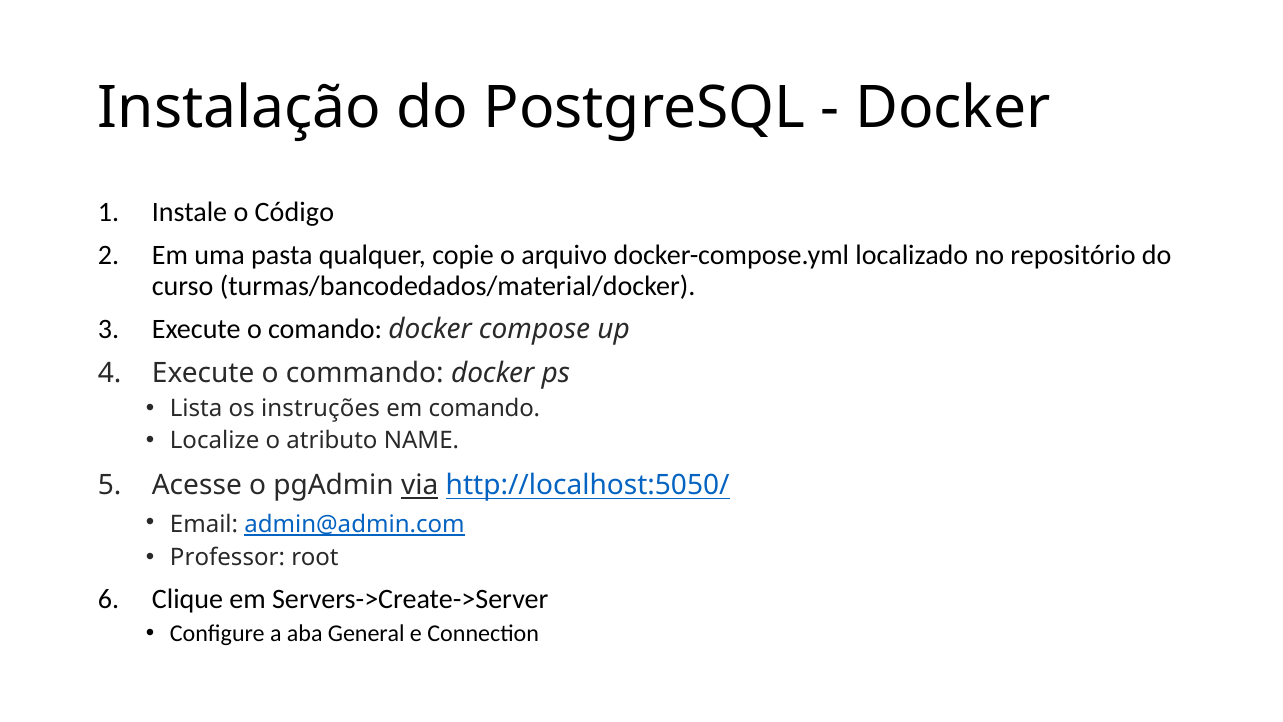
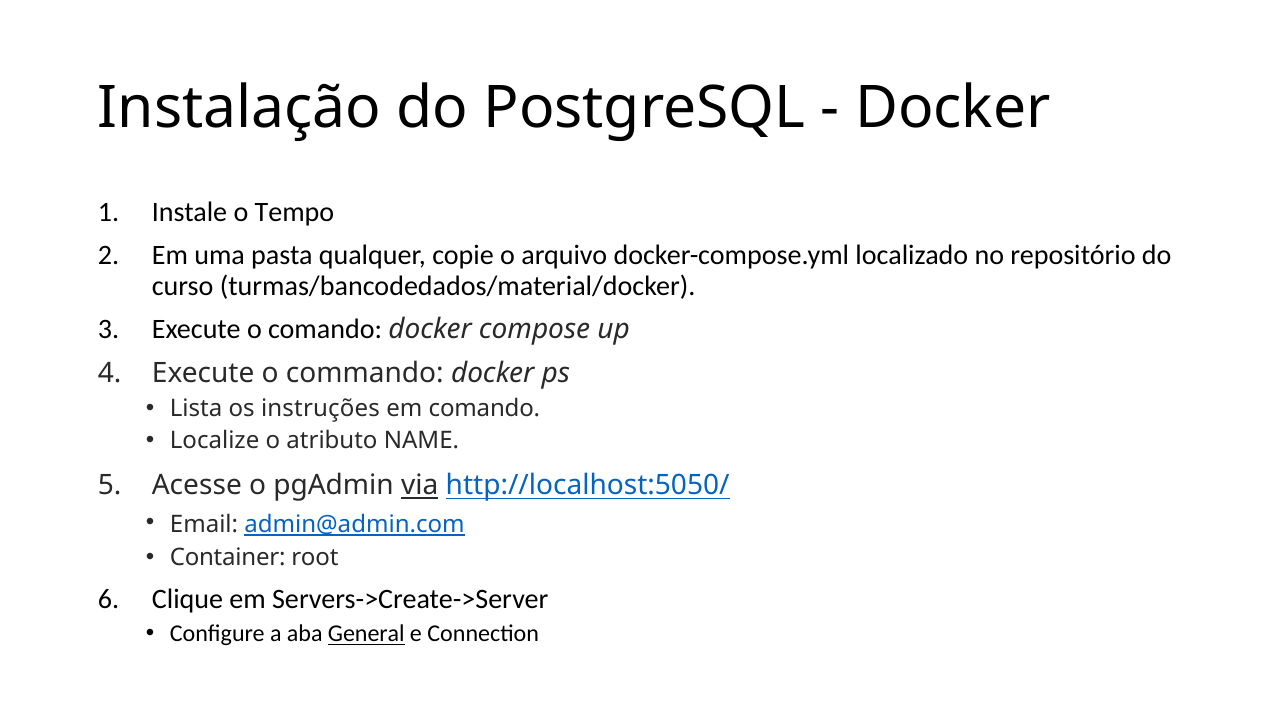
Código: Código -> Tempo (294, 212)
Professor: Professor -> Container (228, 557)
General underline: none -> present (366, 634)
